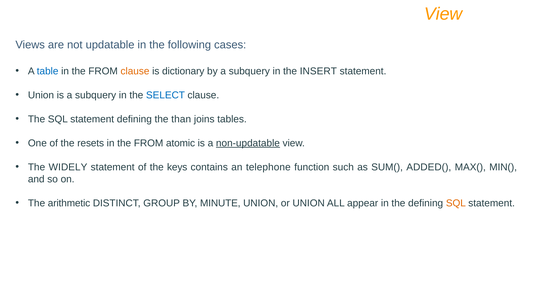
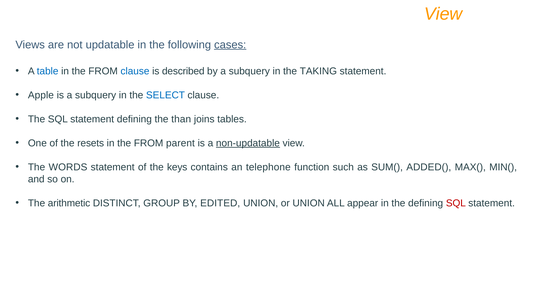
cases underline: none -> present (230, 45)
clause colour: orange -> blue (135, 71)
dictionary: dictionary -> described (183, 71)
INSERT: INSERT -> TAKING (318, 71)
Union: Union -> Apple (41, 95)
atomic: atomic -> parent (180, 143)
WIDELY: WIDELY -> WORDS (68, 167)
MINUTE: MINUTE -> EDITED (220, 203)
SQL colour: orange -> red (456, 203)
